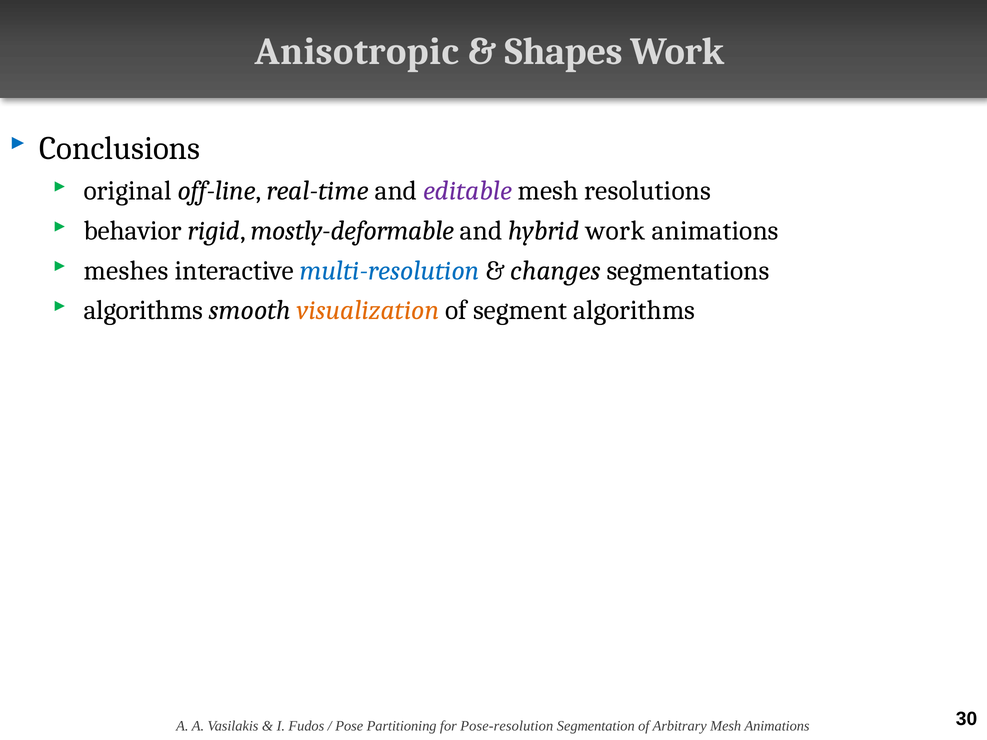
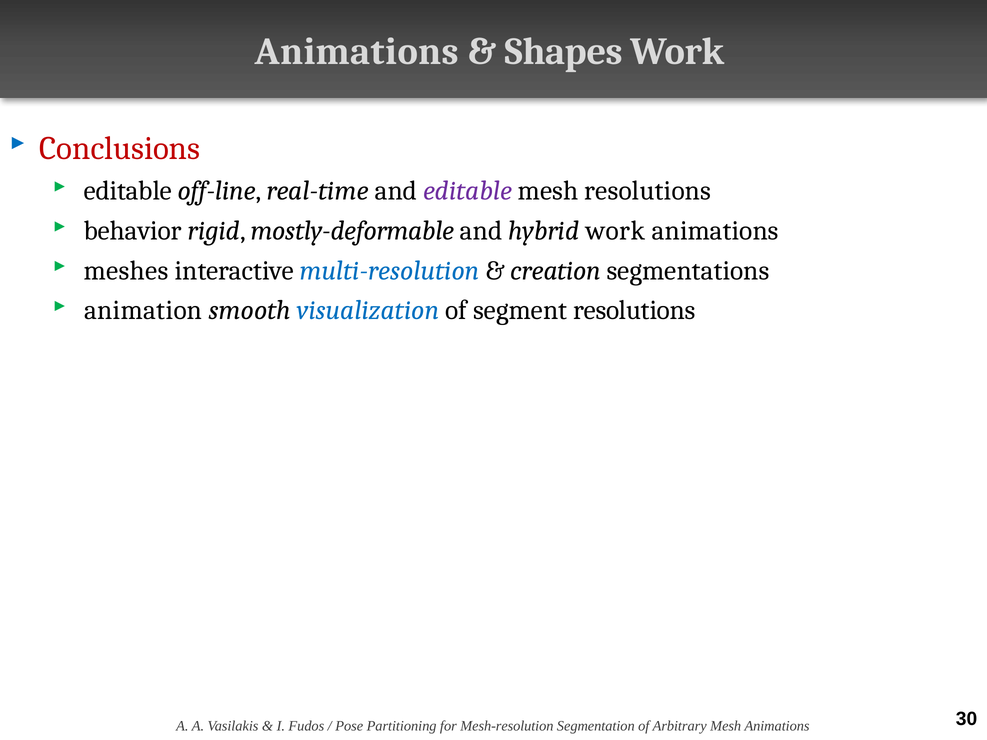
Anisotropic: Anisotropic -> Animations (357, 52)
Conclusions colour: black -> red (120, 148)
original: original -> editable (128, 191)
changes: changes -> creation (556, 271)
algorithms: algorithms -> animation (143, 310)
visualization colour: orange -> blue (368, 310)
segment algorithms: algorithms -> resolutions (634, 310)
Pose-resolution: Pose-resolution -> Mesh-resolution (507, 726)
